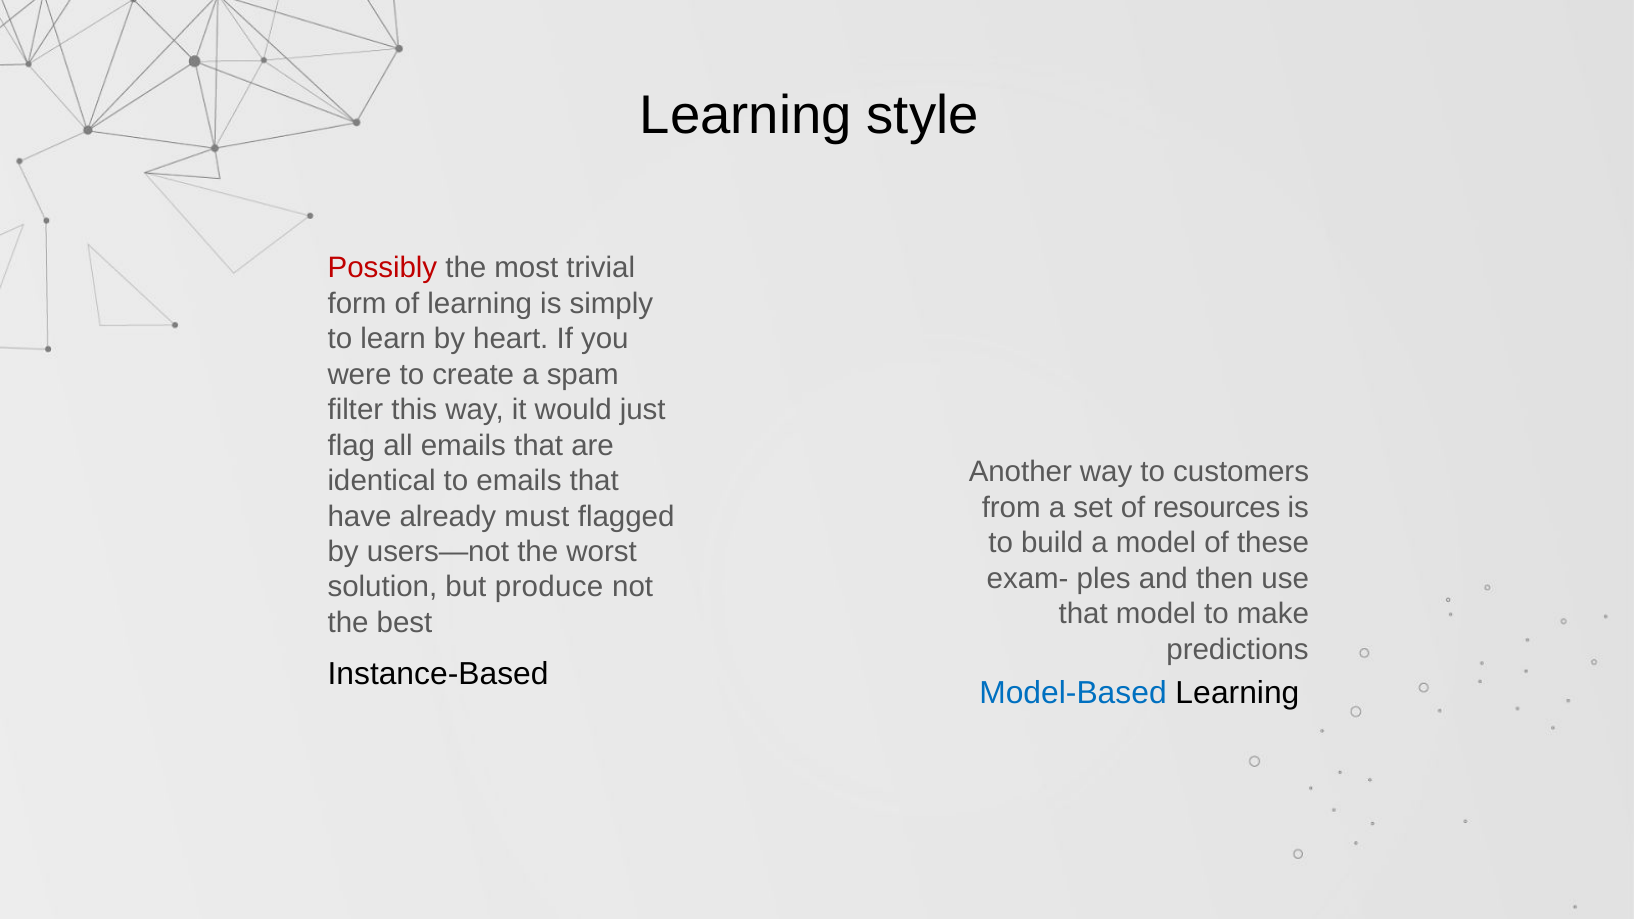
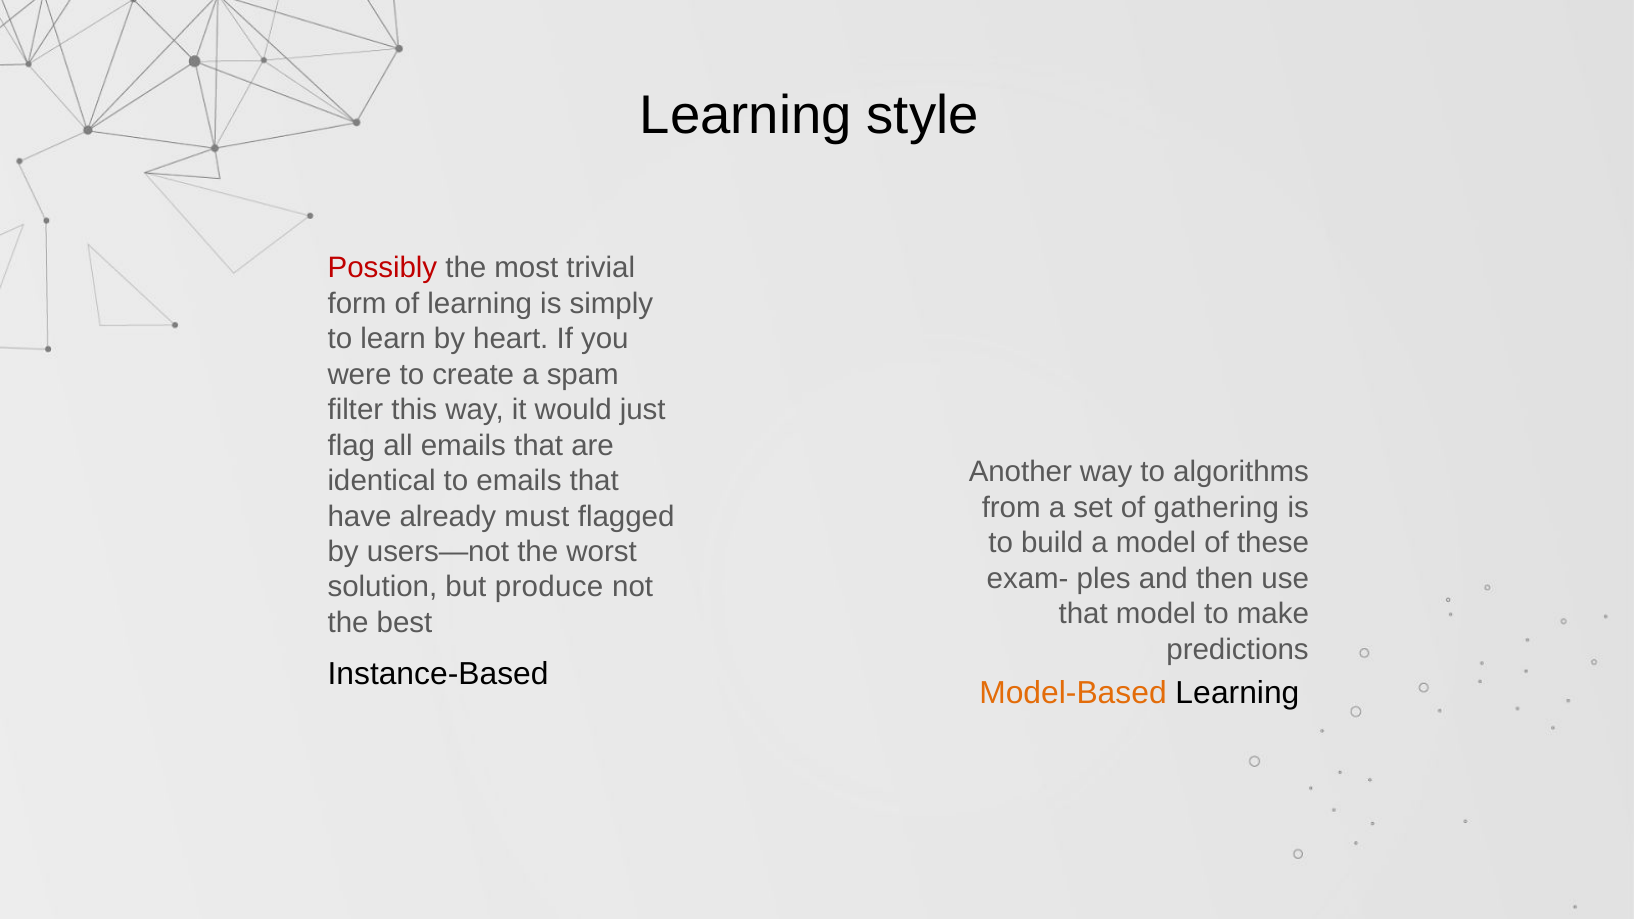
customers: customers -> algorithms (1241, 472)
resources: resources -> gathering (1216, 508)
Model-Based colour: blue -> orange (1073, 693)
